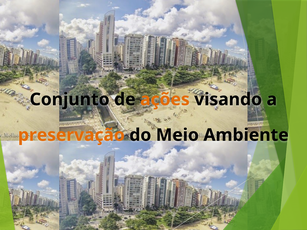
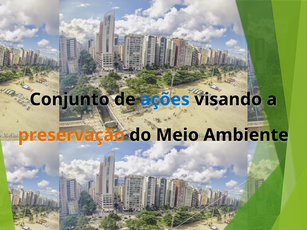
ações colour: orange -> blue (165, 100)
